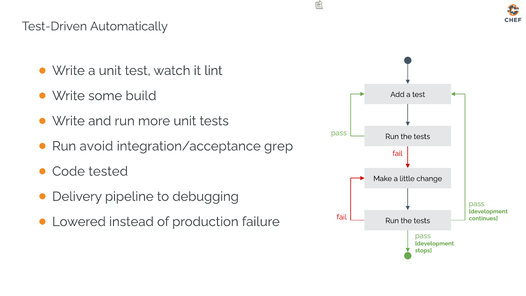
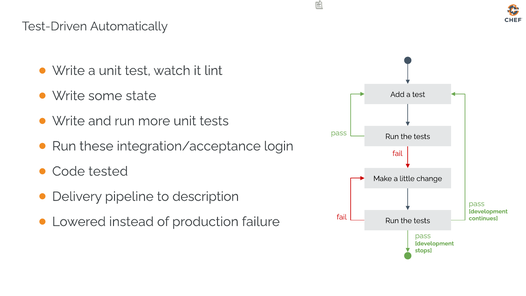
build: build -> state (141, 96)
avoid: avoid -> these (96, 146)
grep: grep -> login (279, 146)
debugging: debugging -> description (206, 196)
